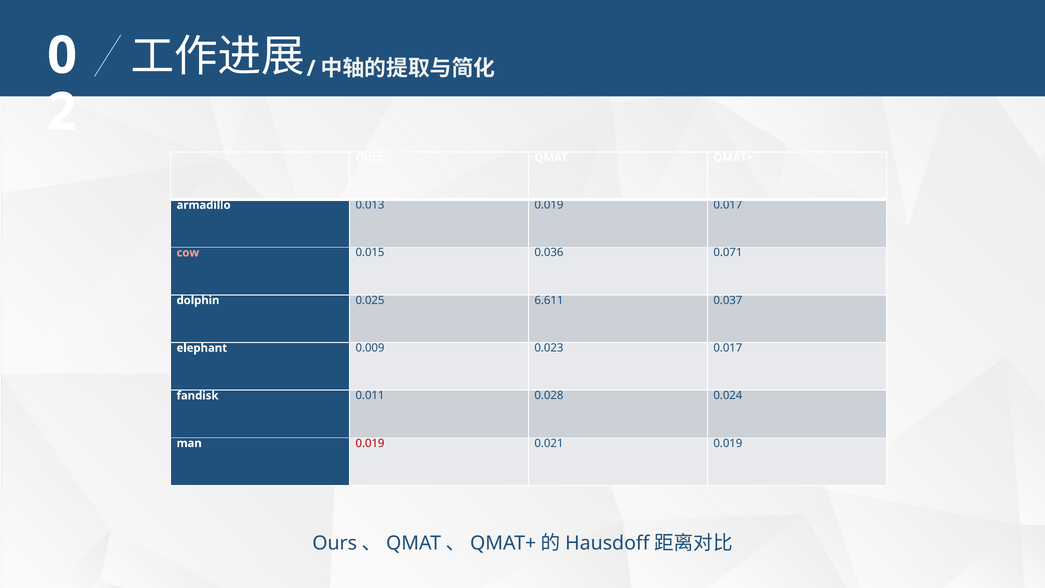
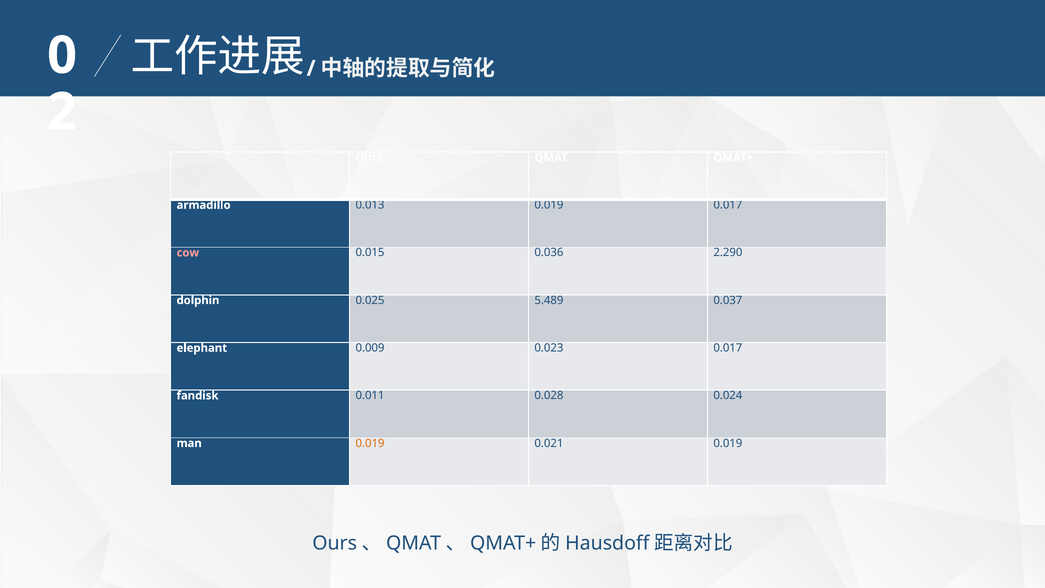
0.071: 0.071 -> 2.290 (728, 253)
6.611: 6.611 -> 5.489 (549, 300)
0.019 colour: red -> orange (370, 443)
